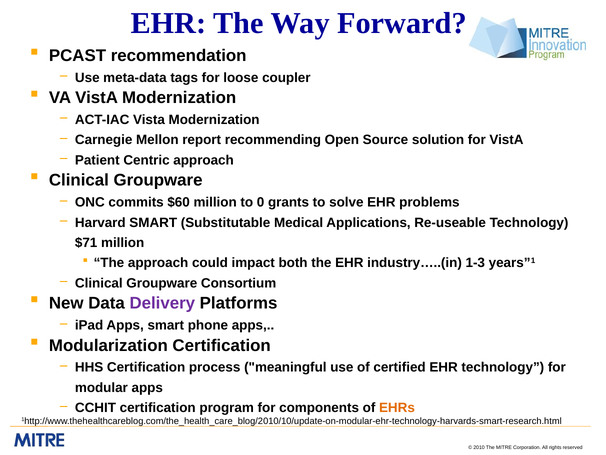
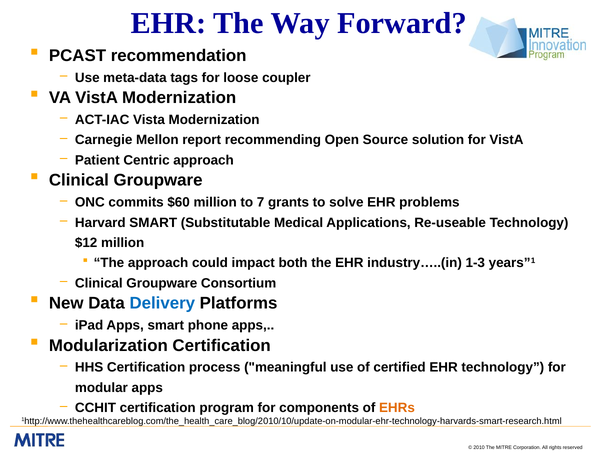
0: 0 -> 7 (261, 202)
$71: $71 -> $12 (86, 243)
Delivery colour: purple -> blue (162, 303)
